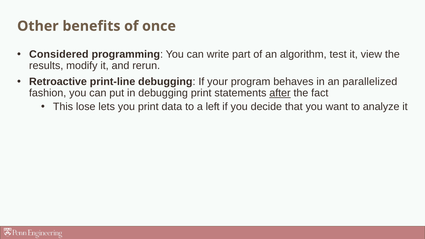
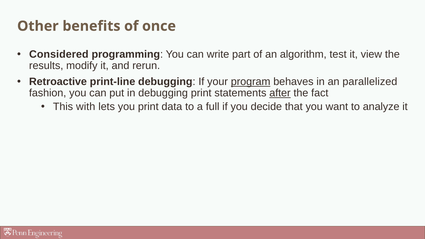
program underline: none -> present (251, 82)
lose: lose -> with (86, 107)
left: left -> full (213, 107)
